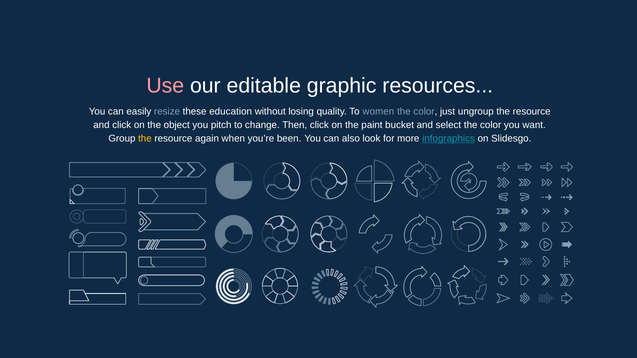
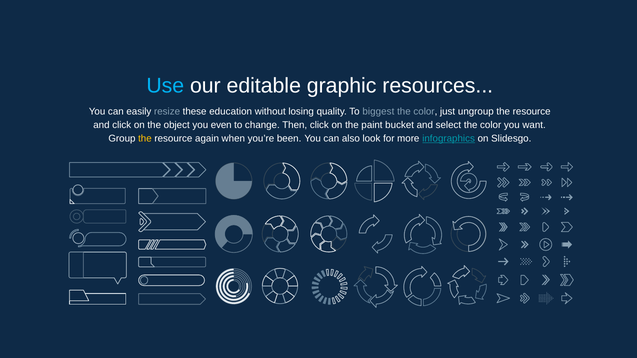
Use colour: pink -> light blue (165, 86)
women: women -> biggest (378, 112)
pitch: pitch -> even (221, 125)
